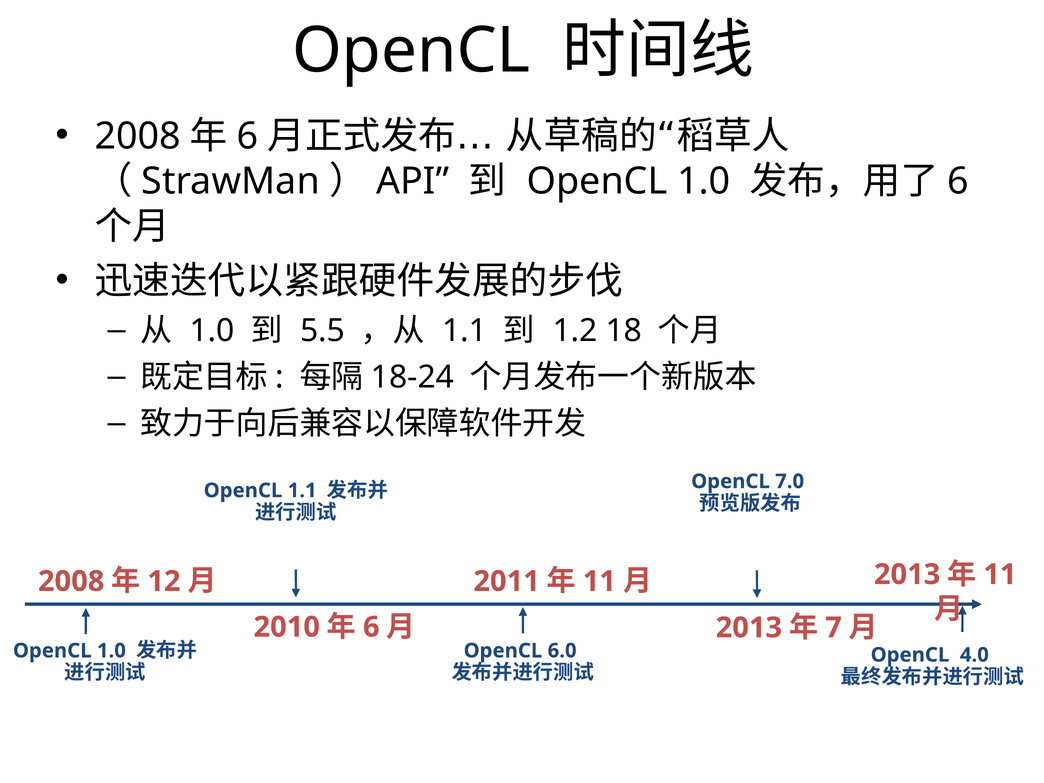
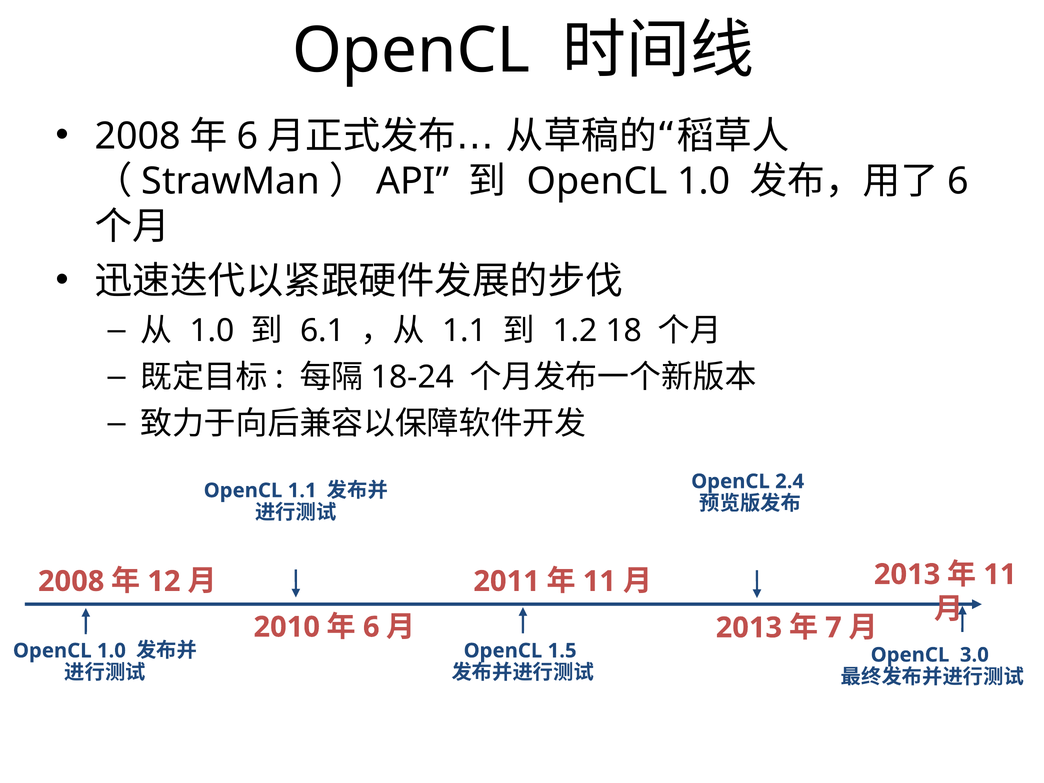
5.5: 5.5 -> 6.1 (323, 331)
7.0: 7.0 -> 2.4 (790, 481)
6.0: 6.0 -> 1.5 (562, 651)
4.0: 4.0 -> 3.0 (974, 655)
